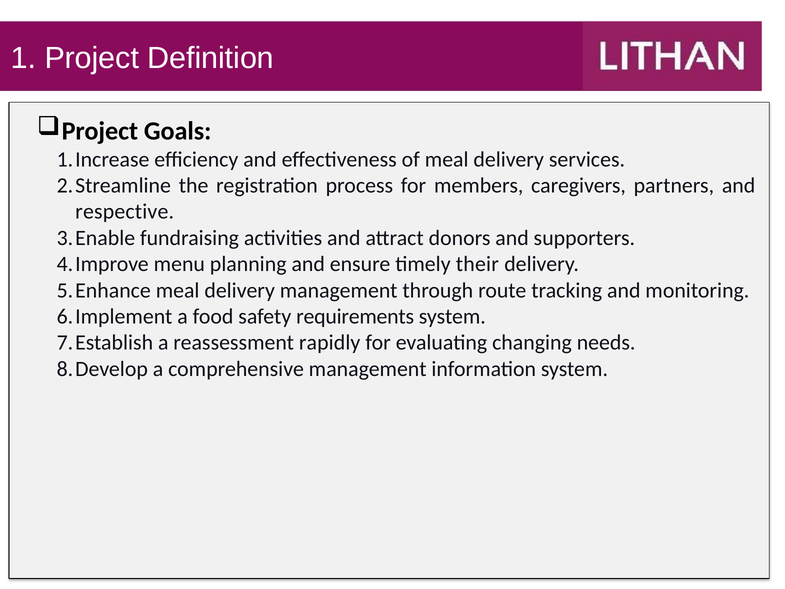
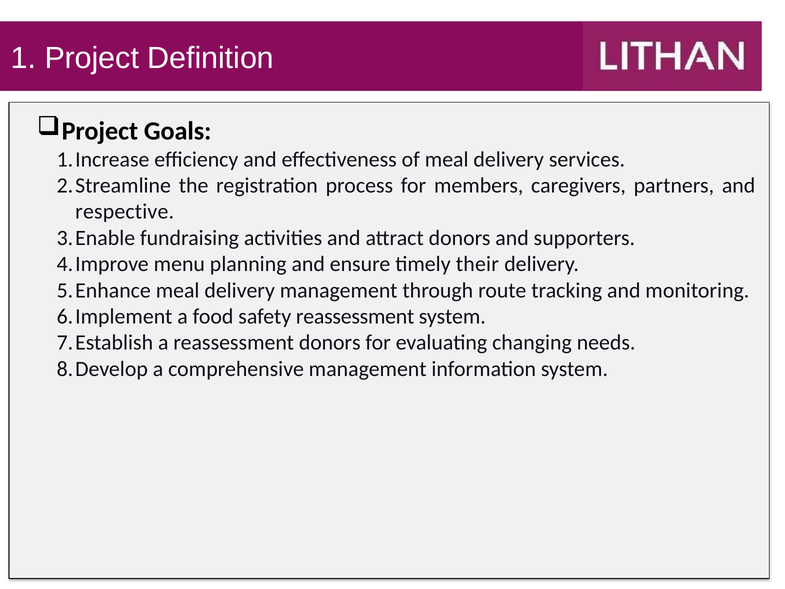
safety requirements: requirements -> reassessment (355, 316)
reassessment rapidly: rapidly -> donors (330, 343)
